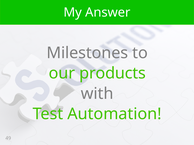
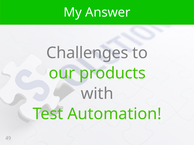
Milestones: Milestones -> Challenges (87, 53)
